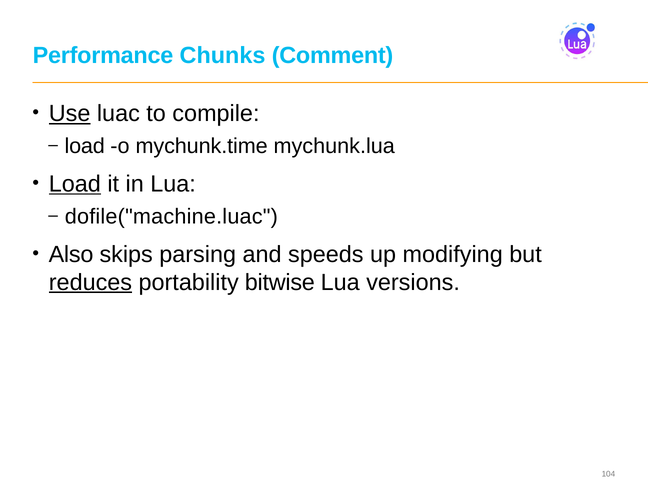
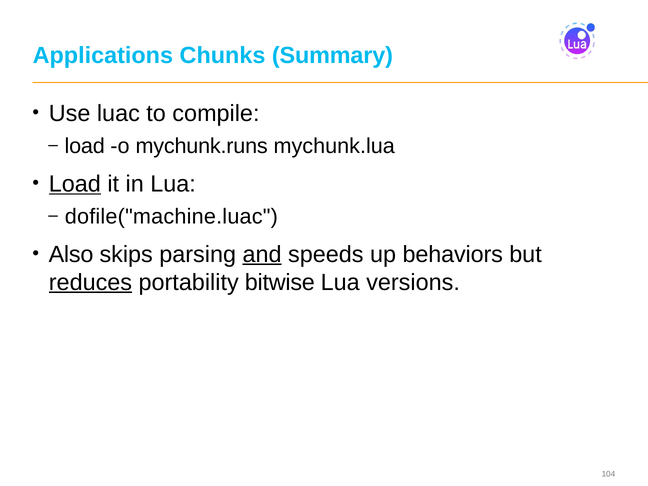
Performance: Performance -> Applications (103, 55)
Comment: Comment -> Summary (332, 55)
Use underline: present -> none (70, 114)
mychunk.time: mychunk.time -> mychunk.runs (202, 146)
and underline: none -> present (262, 254)
modifying: modifying -> behaviors (453, 254)
